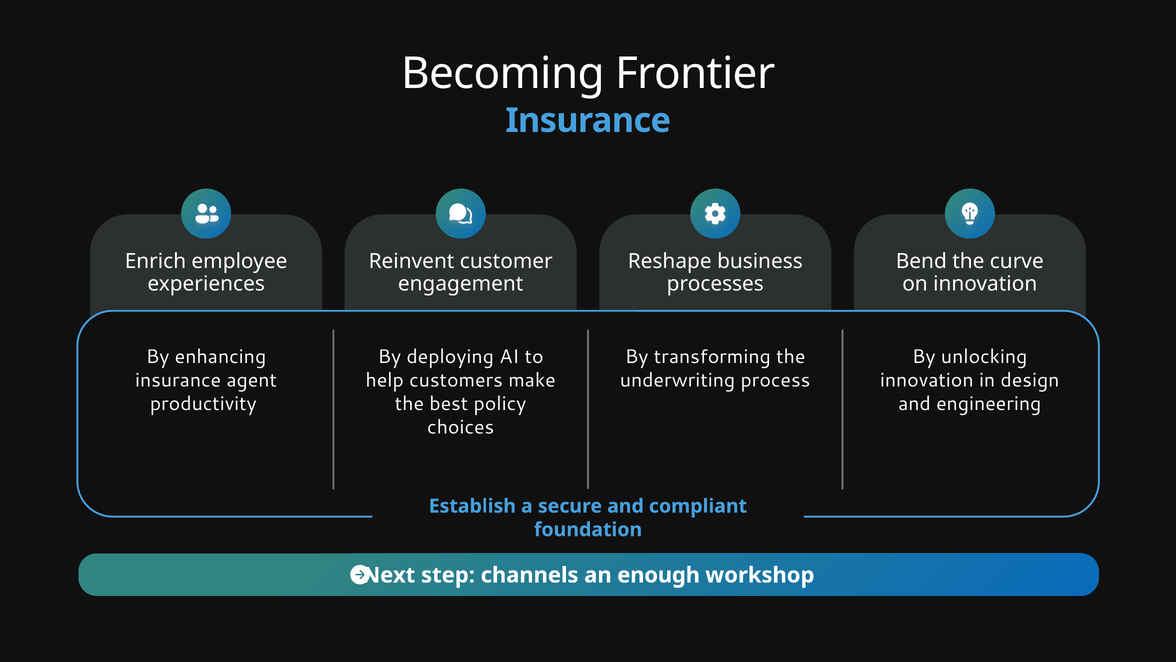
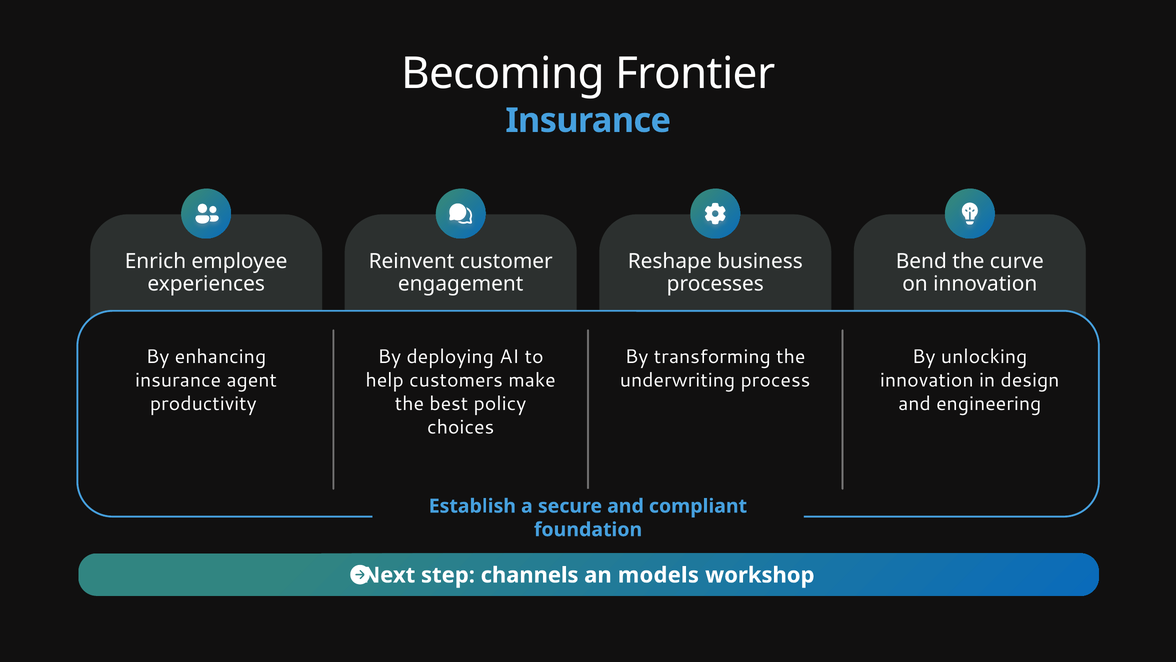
enough: enough -> models (658, 575)
